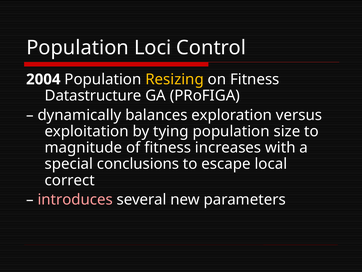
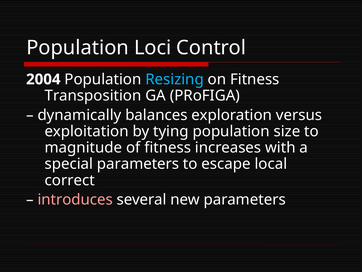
Resizing colour: yellow -> light blue (175, 79)
Datastructure: Datastructure -> Transposition (93, 96)
special conclusions: conclusions -> parameters (138, 164)
